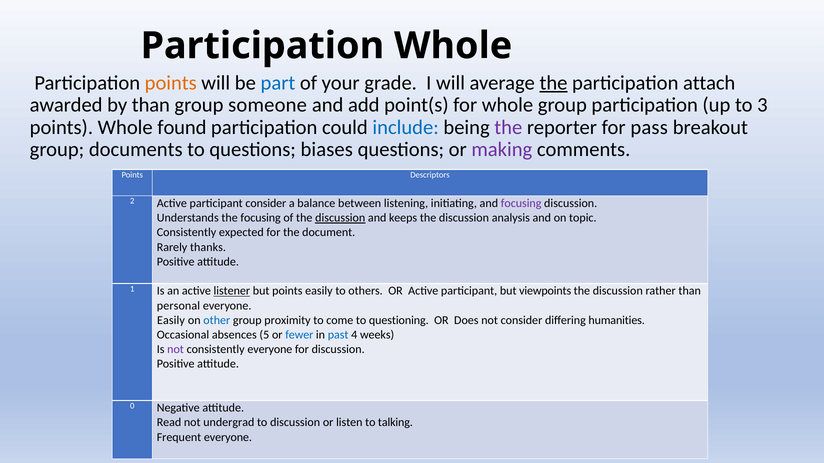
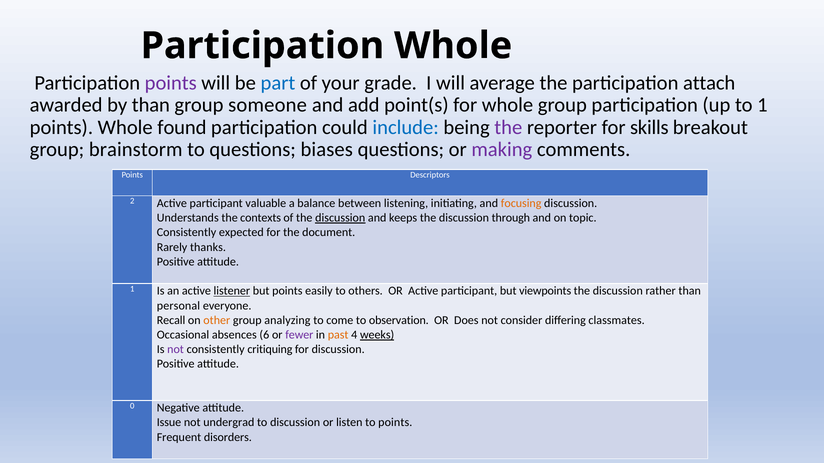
points colour: orange -> purple (171, 83)
the underline: present -> none (553, 83)
to 3: 3 -> 1 (762, 105)
pass: pass -> skills (649, 127)
documents: documents -> brainstorm (136, 150)
participant consider: consider -> valuable (266, 204)
focusing colour: purple -> orange (521, 204)
the focusing: focusing -> contexts (261, 218)
analysis: analysis -> through (511, 218)
Easily: Easily -> Recall (171, 321)
other colour: blue -> orange (217, 321)
proximity: proximity -> analyzing (287, 321)
questioning: questioning -> observation (399, 321)
humanities: humanities -> classmates (617, 321)
5: 5 -> 6 (264, 335)
fewer colour: blue -> purple (299, 335)
past colour: blue -> orange (338, 335)
weeks underline: none -> present (377, 335)
consistently everyone: everyone -> critiquing (270, 350)
Read: Read -> Issue (169, 423)
to talking: talking -> points (395, 423)
Frequent everyone: everyone -> disorders (228, 438)
